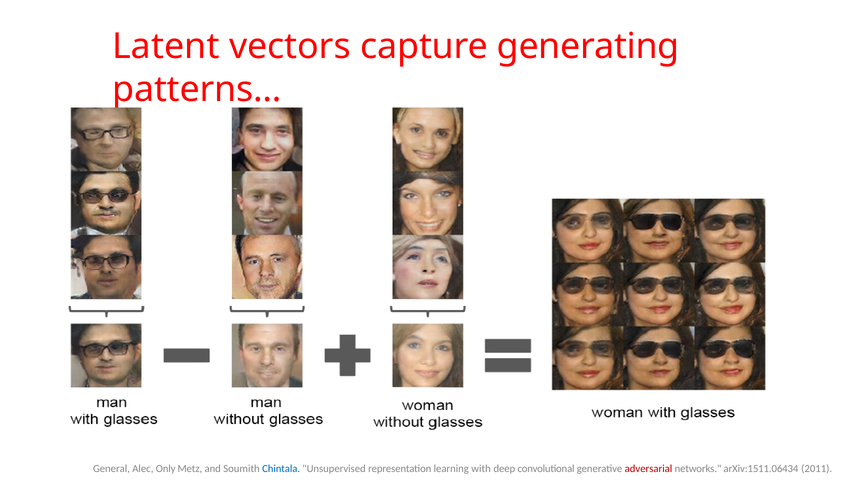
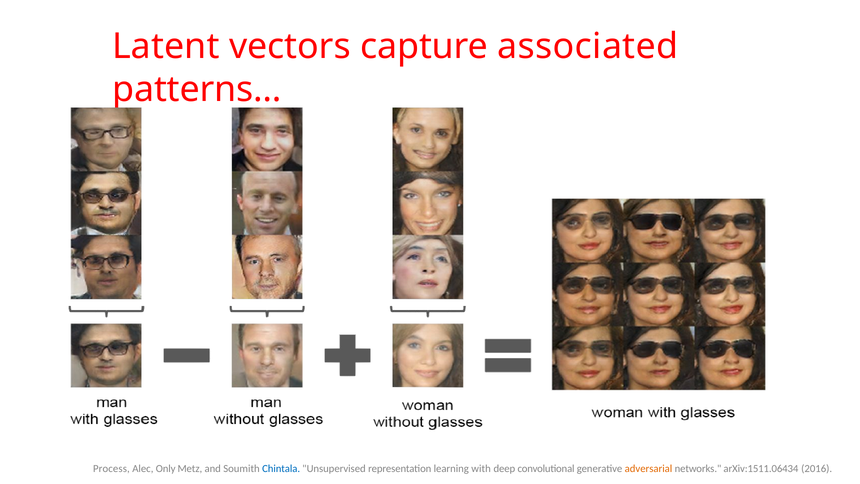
generating: generating -> associated (588, 46)
General: General -> Process (111, 468)
adversarial colour: red -> orange (649, 468)
2011: 2011 -> 2016 (817, 468)
